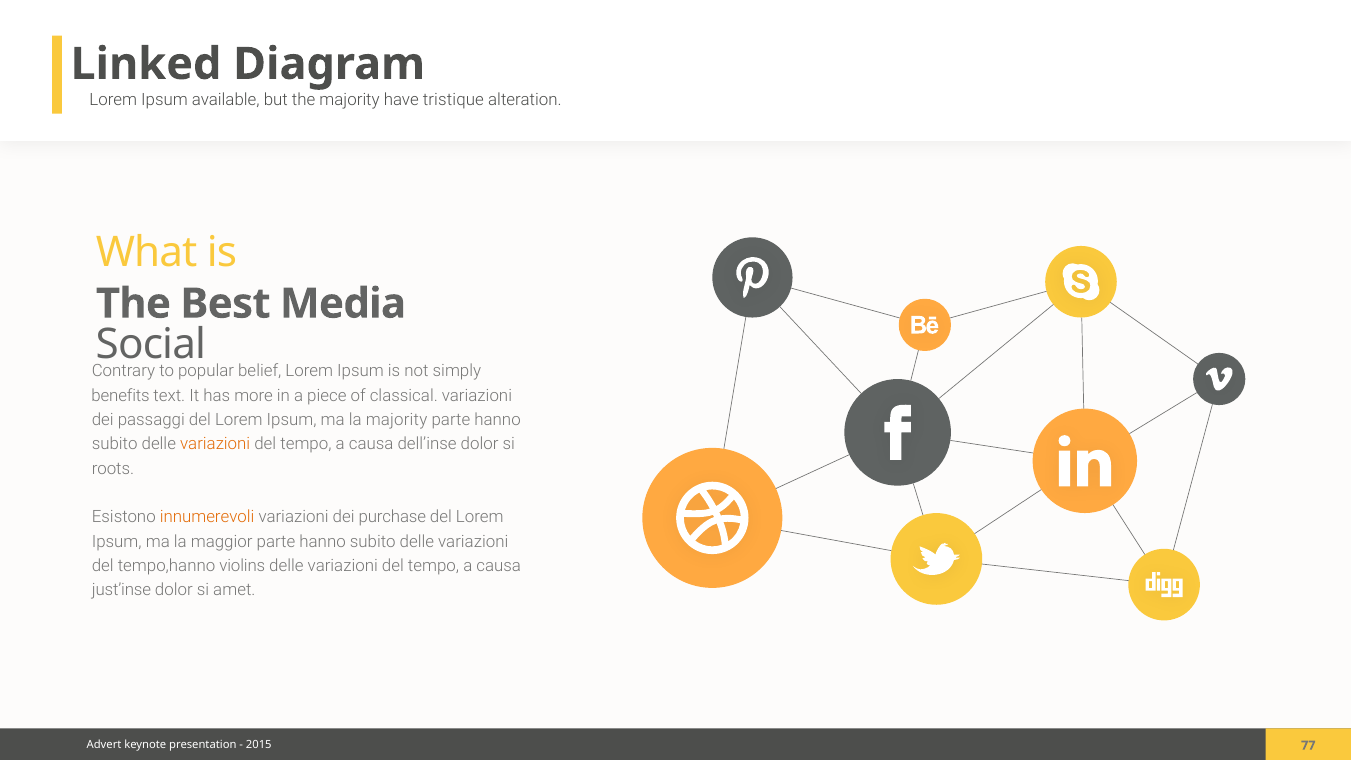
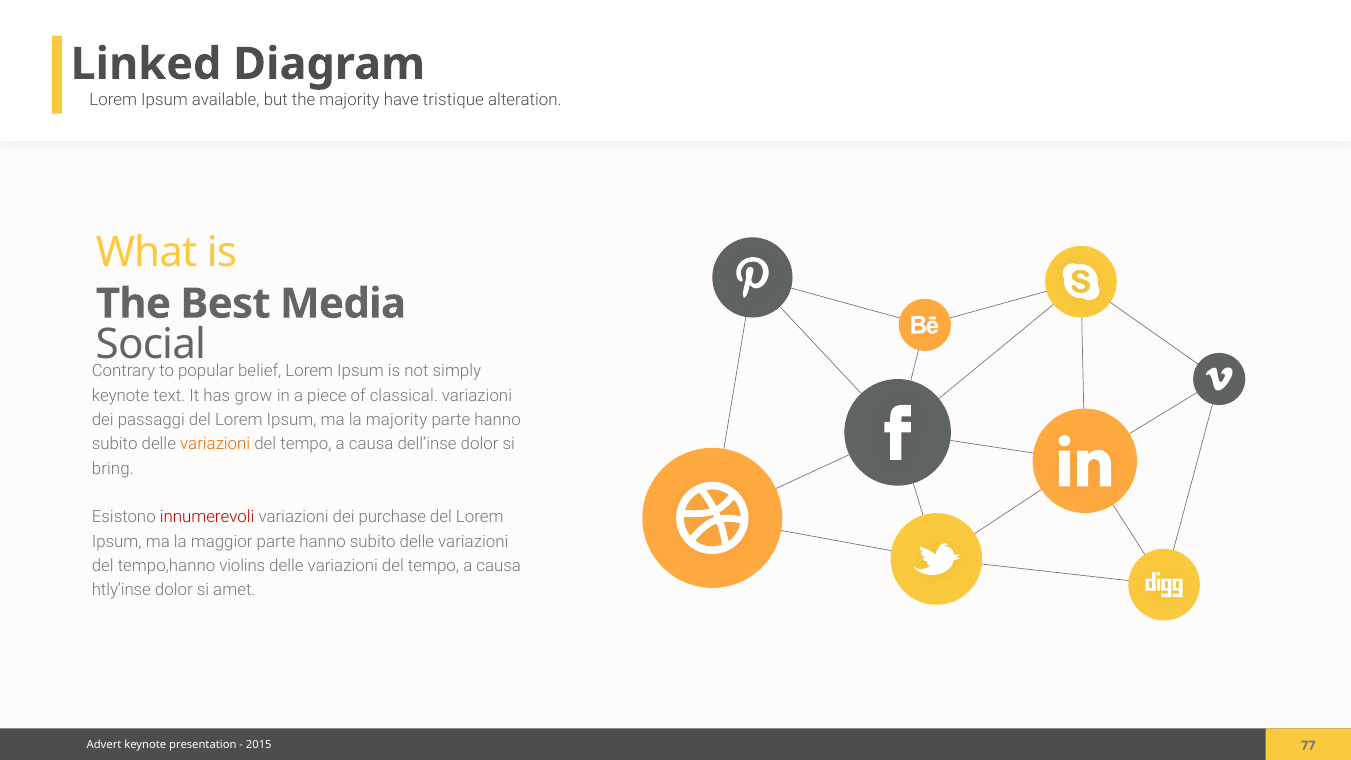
benefits: benefits -> keynote (121, 396)
more: more -> grow (253, 396)
roots: roots -> bring (113, 469)
innumerevoli colour: orange -> red (207, 517)
just’inse: just’inse -> htly’inse (121, 590)
